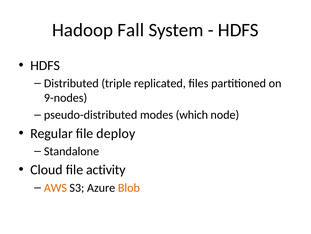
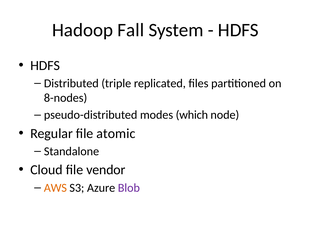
9-nodes: 9-nodes -> 8-nodes (66, 98)
deploy: deploy -> atomic (116, 133)
activity: activity -> vendor (106, 169)
Blob colour: orange -> purple (129, 187)
